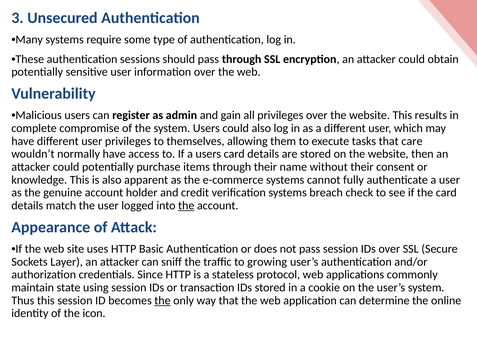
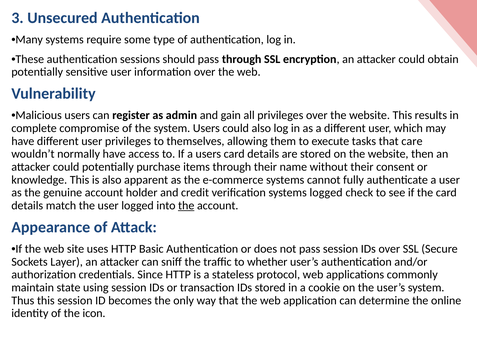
systems breach: breach -> logged (326, 193)
growing: growing -> whether (267, 262)
the underline: present -> none (163, 300)
